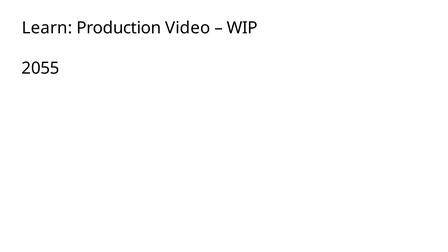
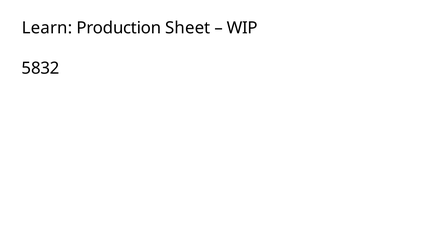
Video: Video -> Sheet (188, 28)
2055: 2055 -> 5832 (41, 68)
